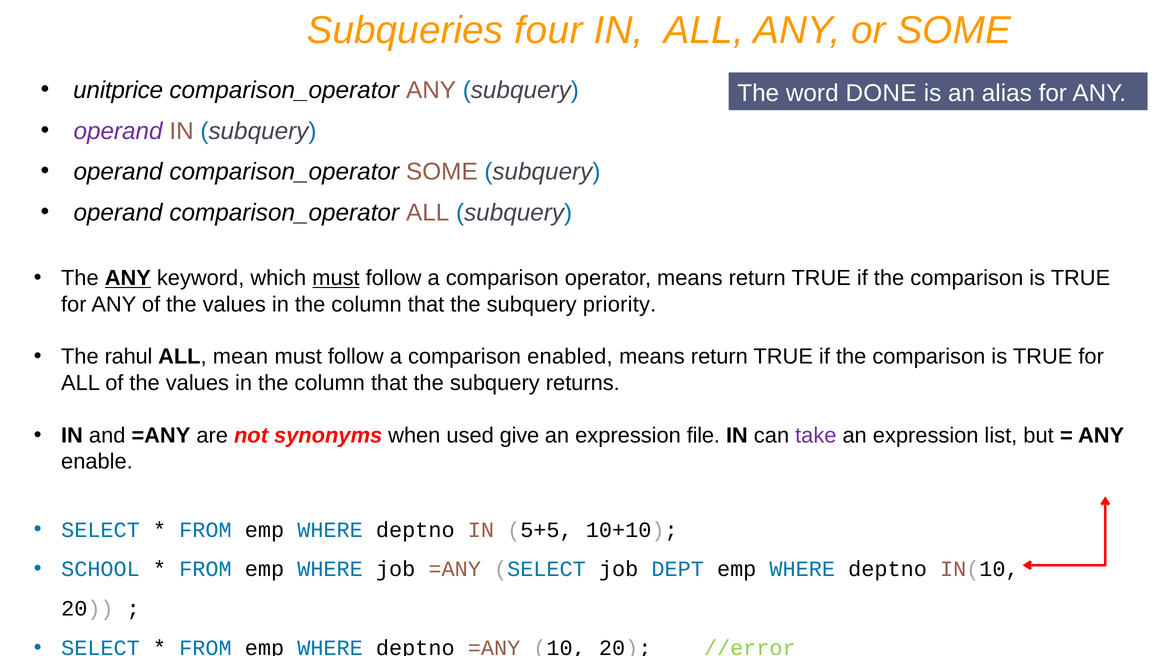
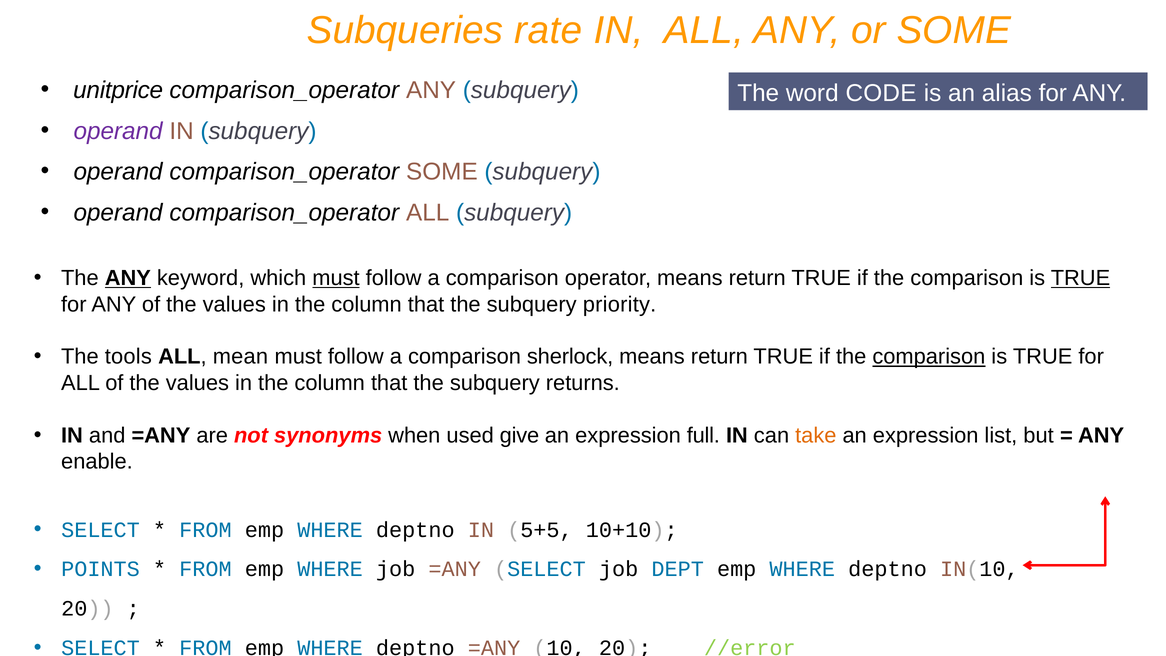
four: four -> rate (548, 30)
DONE: DONE -> CODE (881, 93)
TRUE underline: none -> present (1080, 278)
rahul: rahul -> tools (128, 357)
enabled: enabled -> sherlock (570, 357)
comparison underline: none -> present (929, 357)
file: file -> full (703, 435)
take colour: purple -> orange (816, 435)
SCHOOL: SCHOOL -> POINTS (100, 569)
